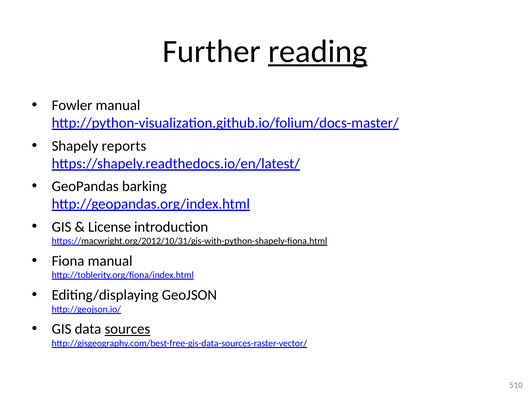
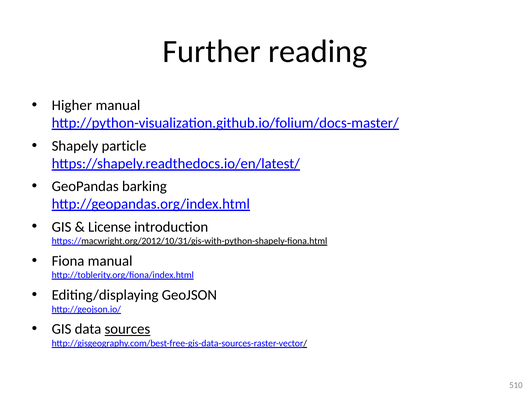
reading underline: present -> none (318, 51)
Fowler: Fowler -> Higher (72, 105)
reports: reports -> particle (124, 146)
